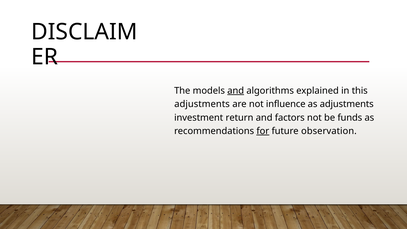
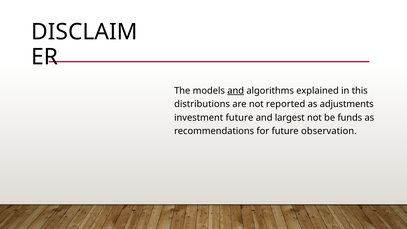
adjustments: adjustments -> distributions (202, 104)
influence: influence -> reported (286, 104)
investment return: return -> future (239, 118)
factors: factors -> largest (290, 118)
for underline: present -> none (263, 131)
